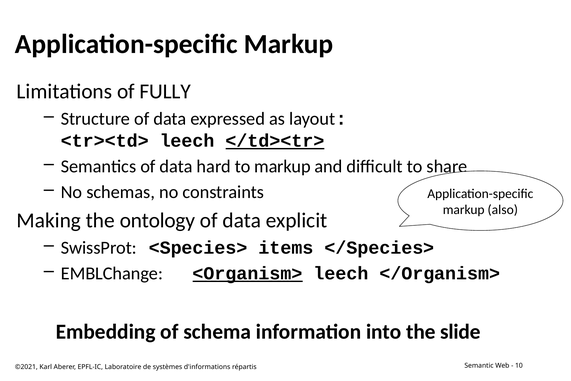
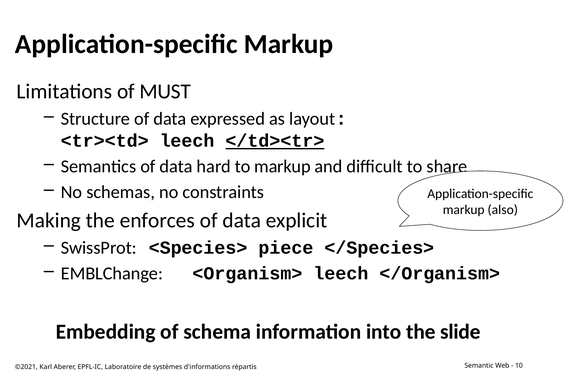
FULLY: FULLY -> MUST (165, 92)
ontology: ontology -> enforces (157, 220)
items: items -> piece (286, 248)
<Organism> underline: present -> none (248, 273)
